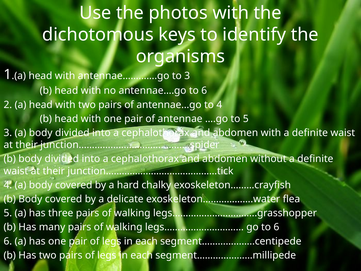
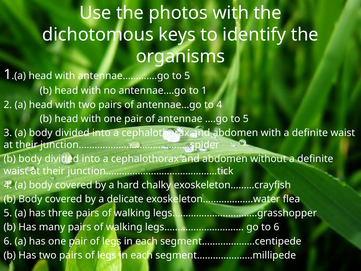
antennae………….go to 3: 3 -> 5 (187, 76)
antennae….go to 6: 6 -> 1 (204, 91)
